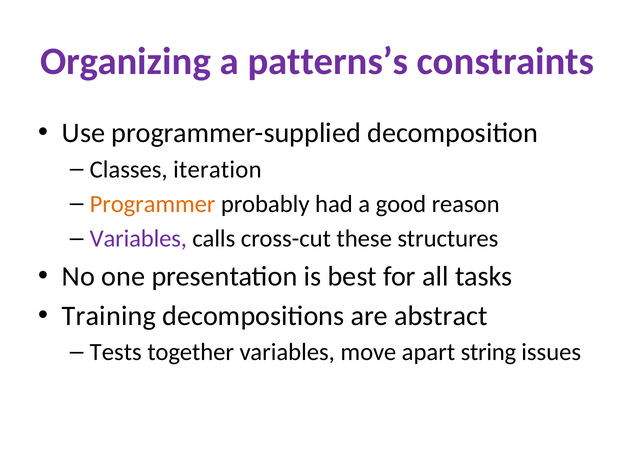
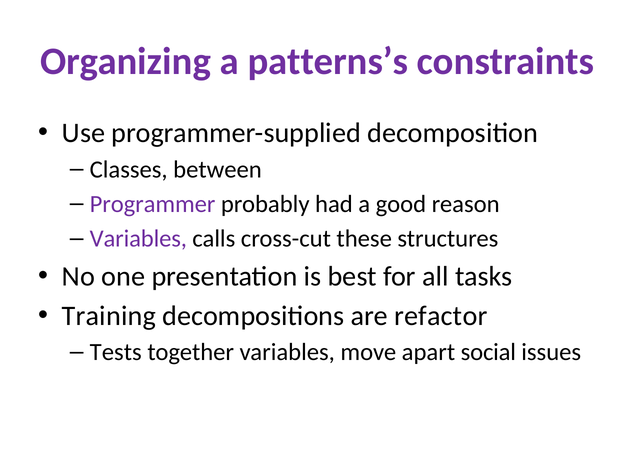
iteration: iteration -> between (218, 170)
Programmer colour: orange -> purple (153, 204)
abstract: abstract -> refactor (441, 316)
string: string -> social (488, 353)
